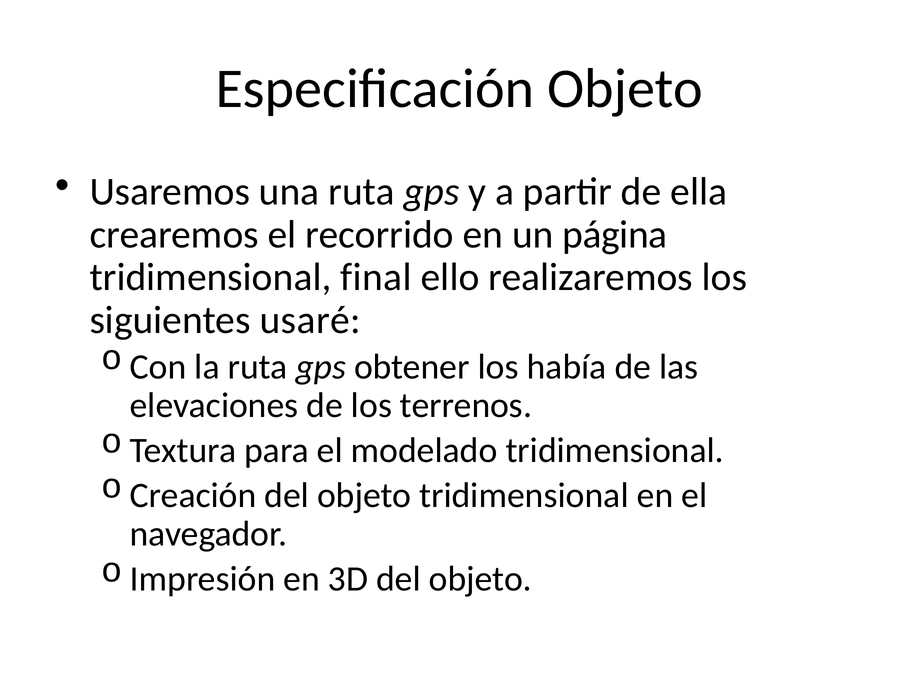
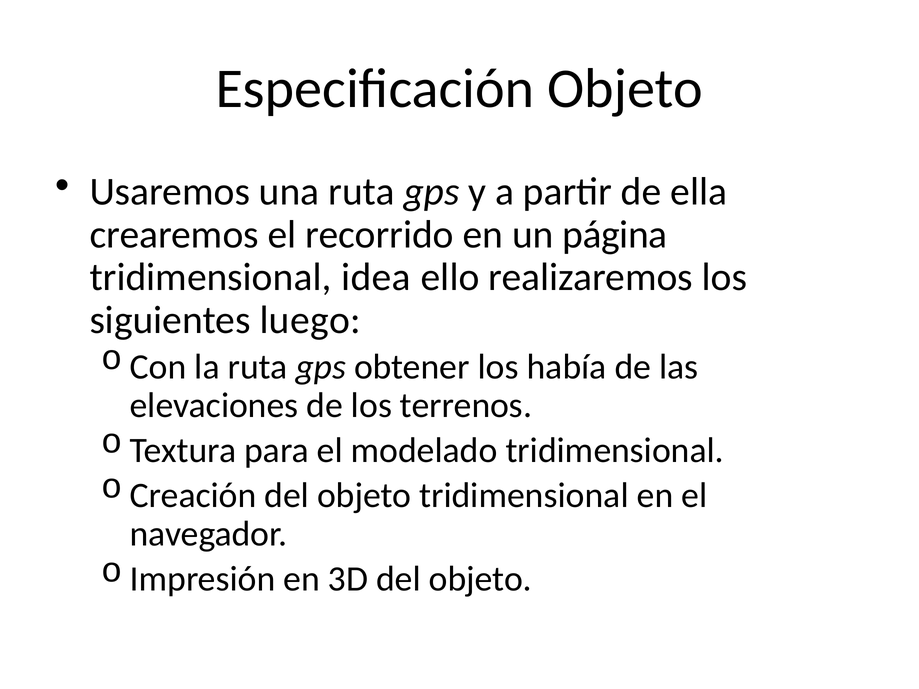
final: final -> idea (376, 277)
usaré: usaré -> luego (310, 320)
